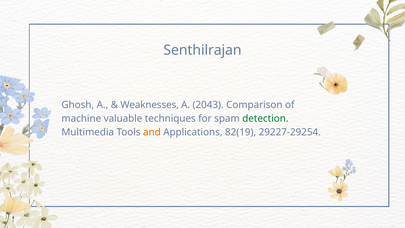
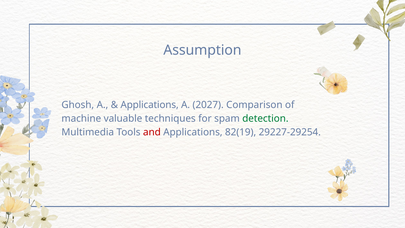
Senthilrajan: Senthilrajan -> Assumption (202, 50)
Weaknesses: Weaknesses -> Applications (150, 105)
2043: 2043 -> 2027 (208, 105)
and colour: orange -> red (152, 132)
